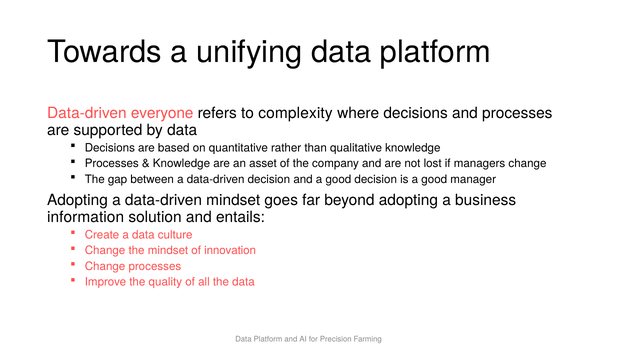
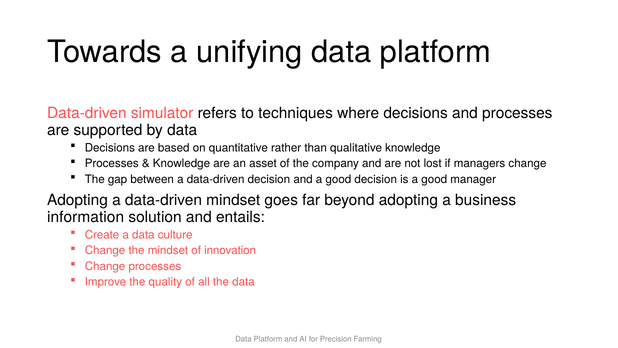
everyone: everyone -> simulator (162, 113)
complexity: complexity -> techniques (296, 113)
